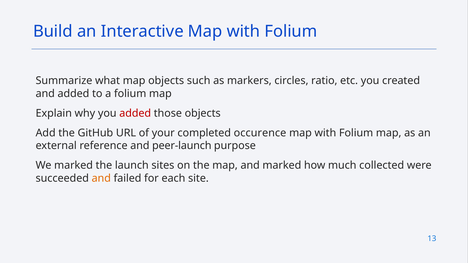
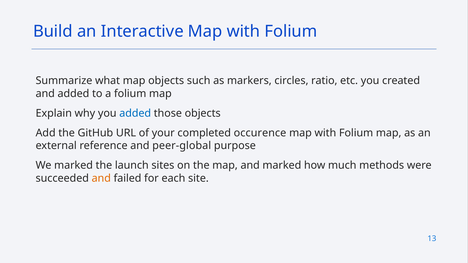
added colour: red -> blue (135, 113)
peer-launch: peer-launch -> peer-global (182, 146)
collected: collected -> methods (382, 166)
